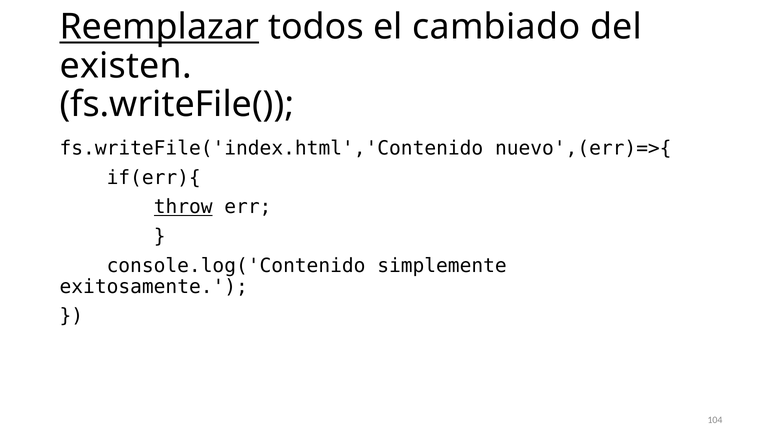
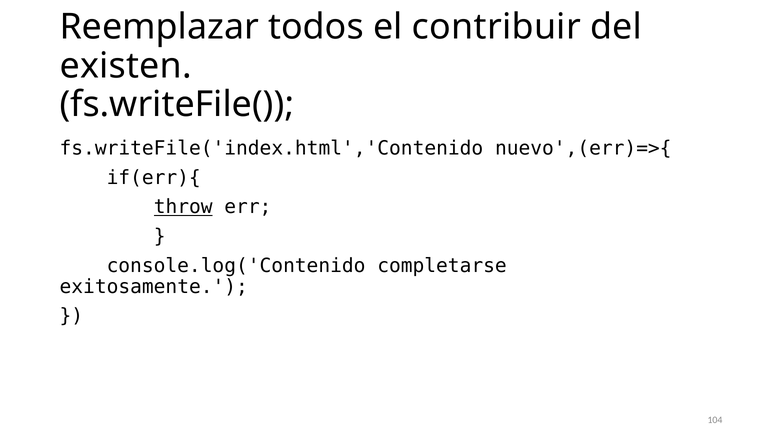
Reemplazar underline: present -> none (159, 27)
cambiado: cambiado -> contribuir (496, 27)
simplemente: simplemente -> completarse (442, 265)
